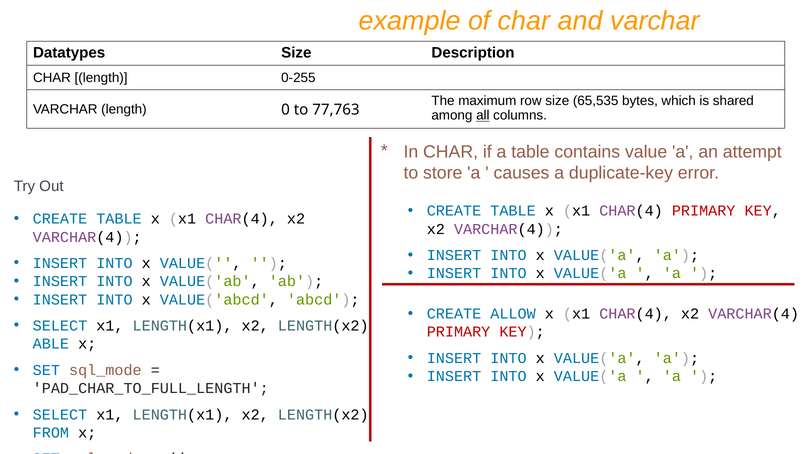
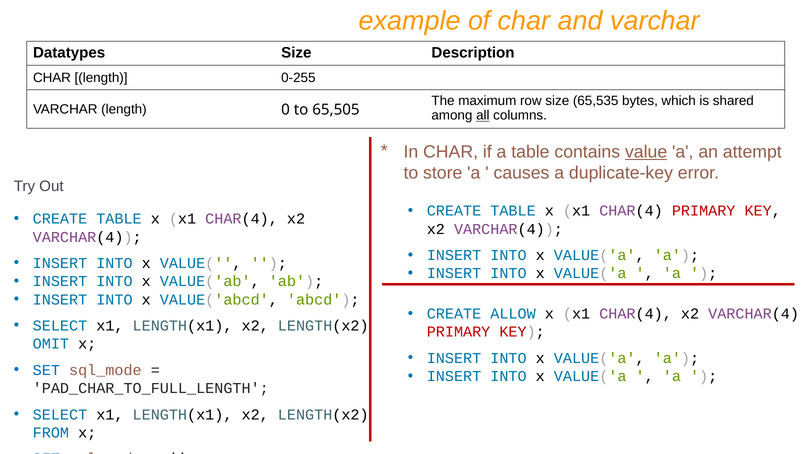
77,763: 77,763 -> 65,505 (336, 110)
value underline: none -> present (646, 152)
ABLE: ABLE -> OMIT (51, 344)
